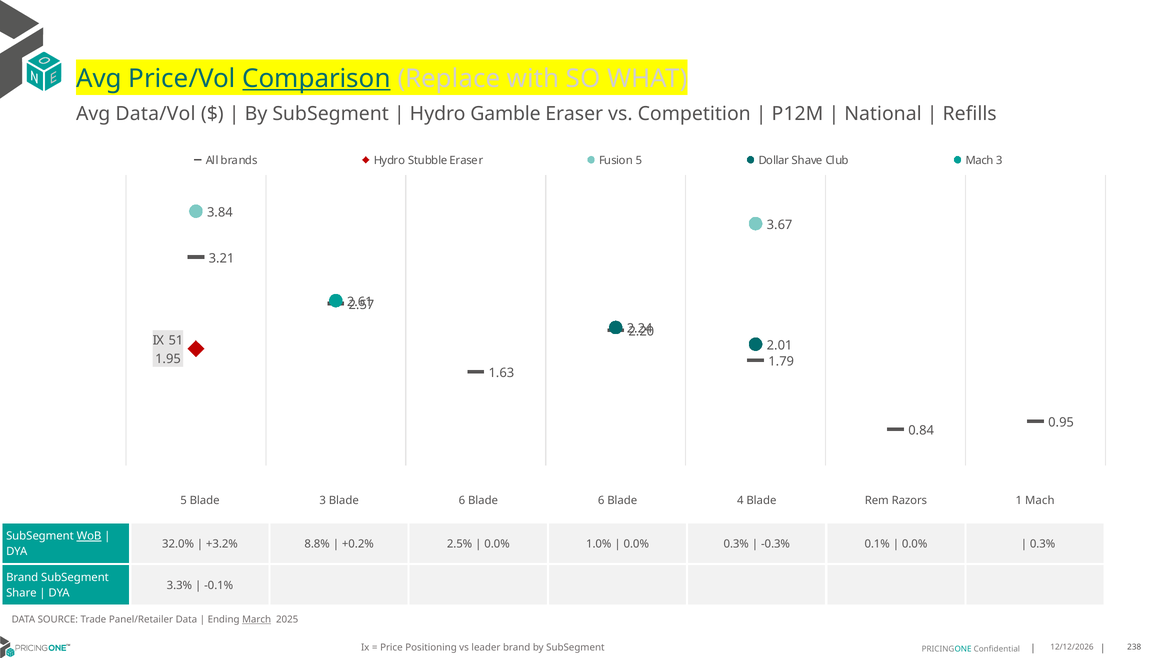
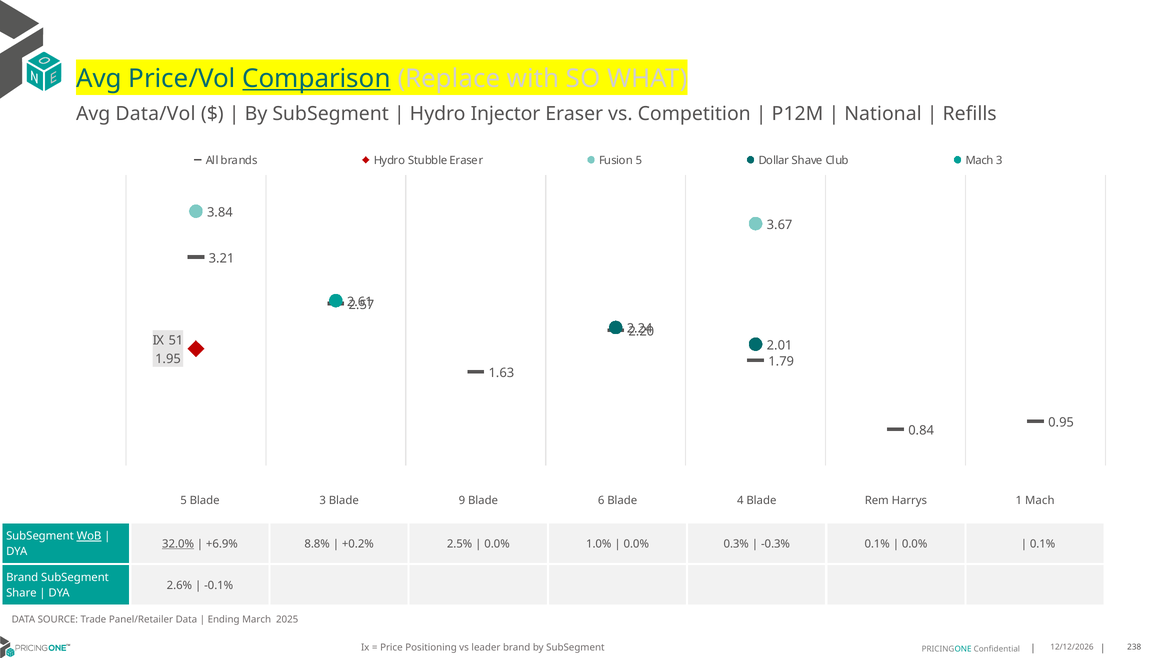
Gamble: Gamble -> Injector (505, 114)
3 Blade 6: 6 -> 9 (462, 501)
Razors: Razors -> Harrys (909, 501)
32.0% underline: none -> present (178, 544)
+3.2%: +3.2% -> +6.9% (222, 544)
0.3%: 0.3% -> 0.1% (1043, 544)
3.3%: 3.3% -> 2.6% (179, 585)
March underline: present -> none (257, 620)
